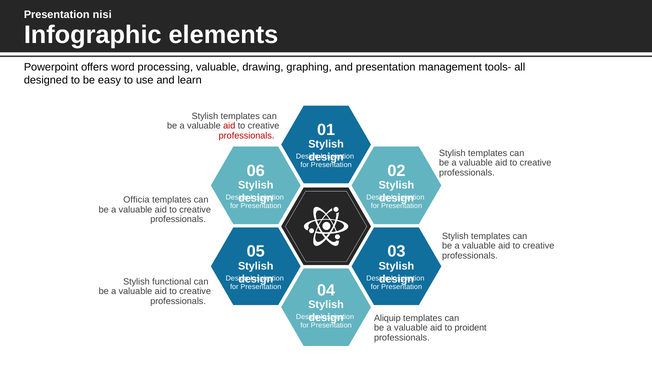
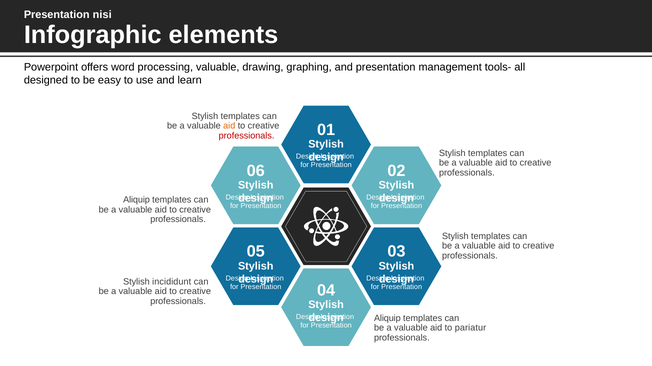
aid colour: red -> orange (229, 126)
Officia: Officia -> Aliquip (137, 200)
functional: functional -> incididunt (172, 282)
proident: proident -> pariatur (470, 329)
